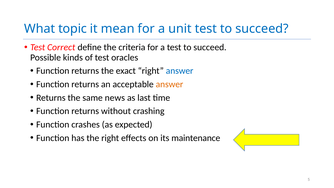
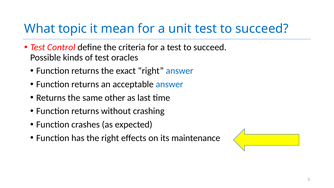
Correct: Correct -> Control (61, 47)
answer colour: orange -> blue (169, 84)
news: news -> other (115, 98)
